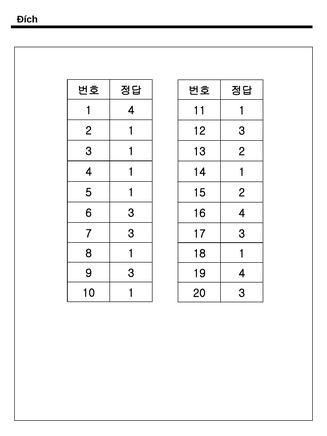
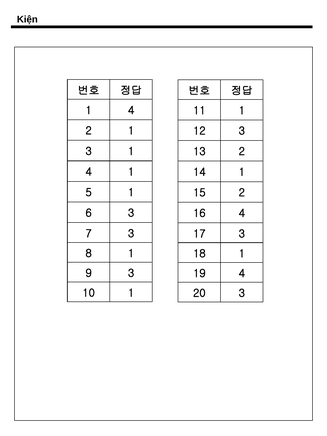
Đích: Đích -> Kiện (27, 20)
